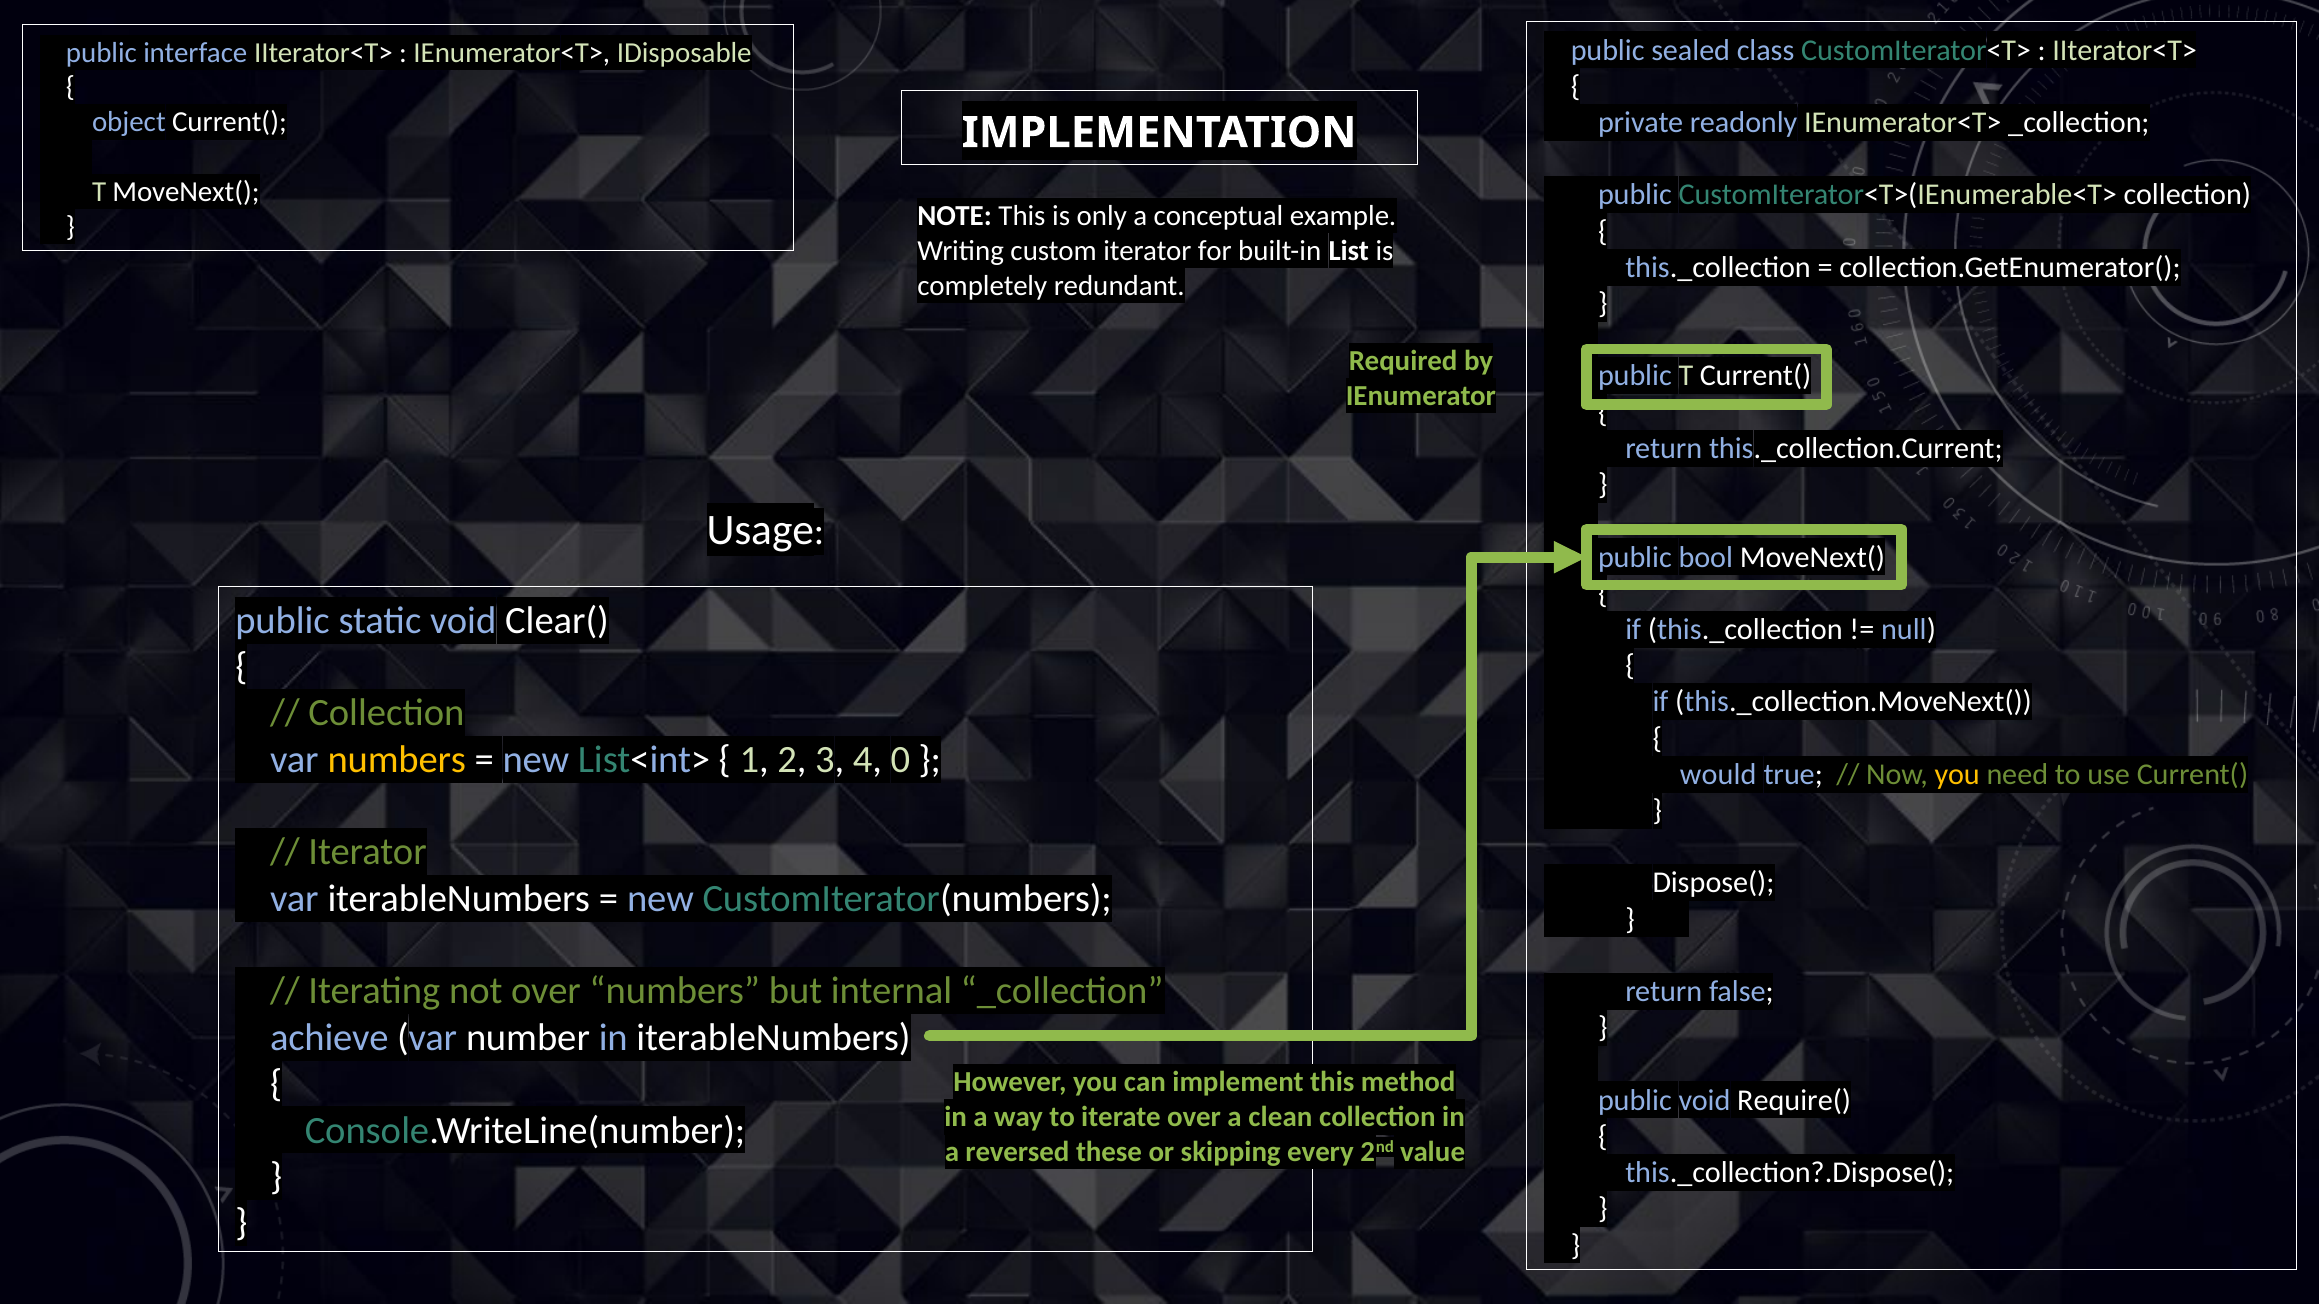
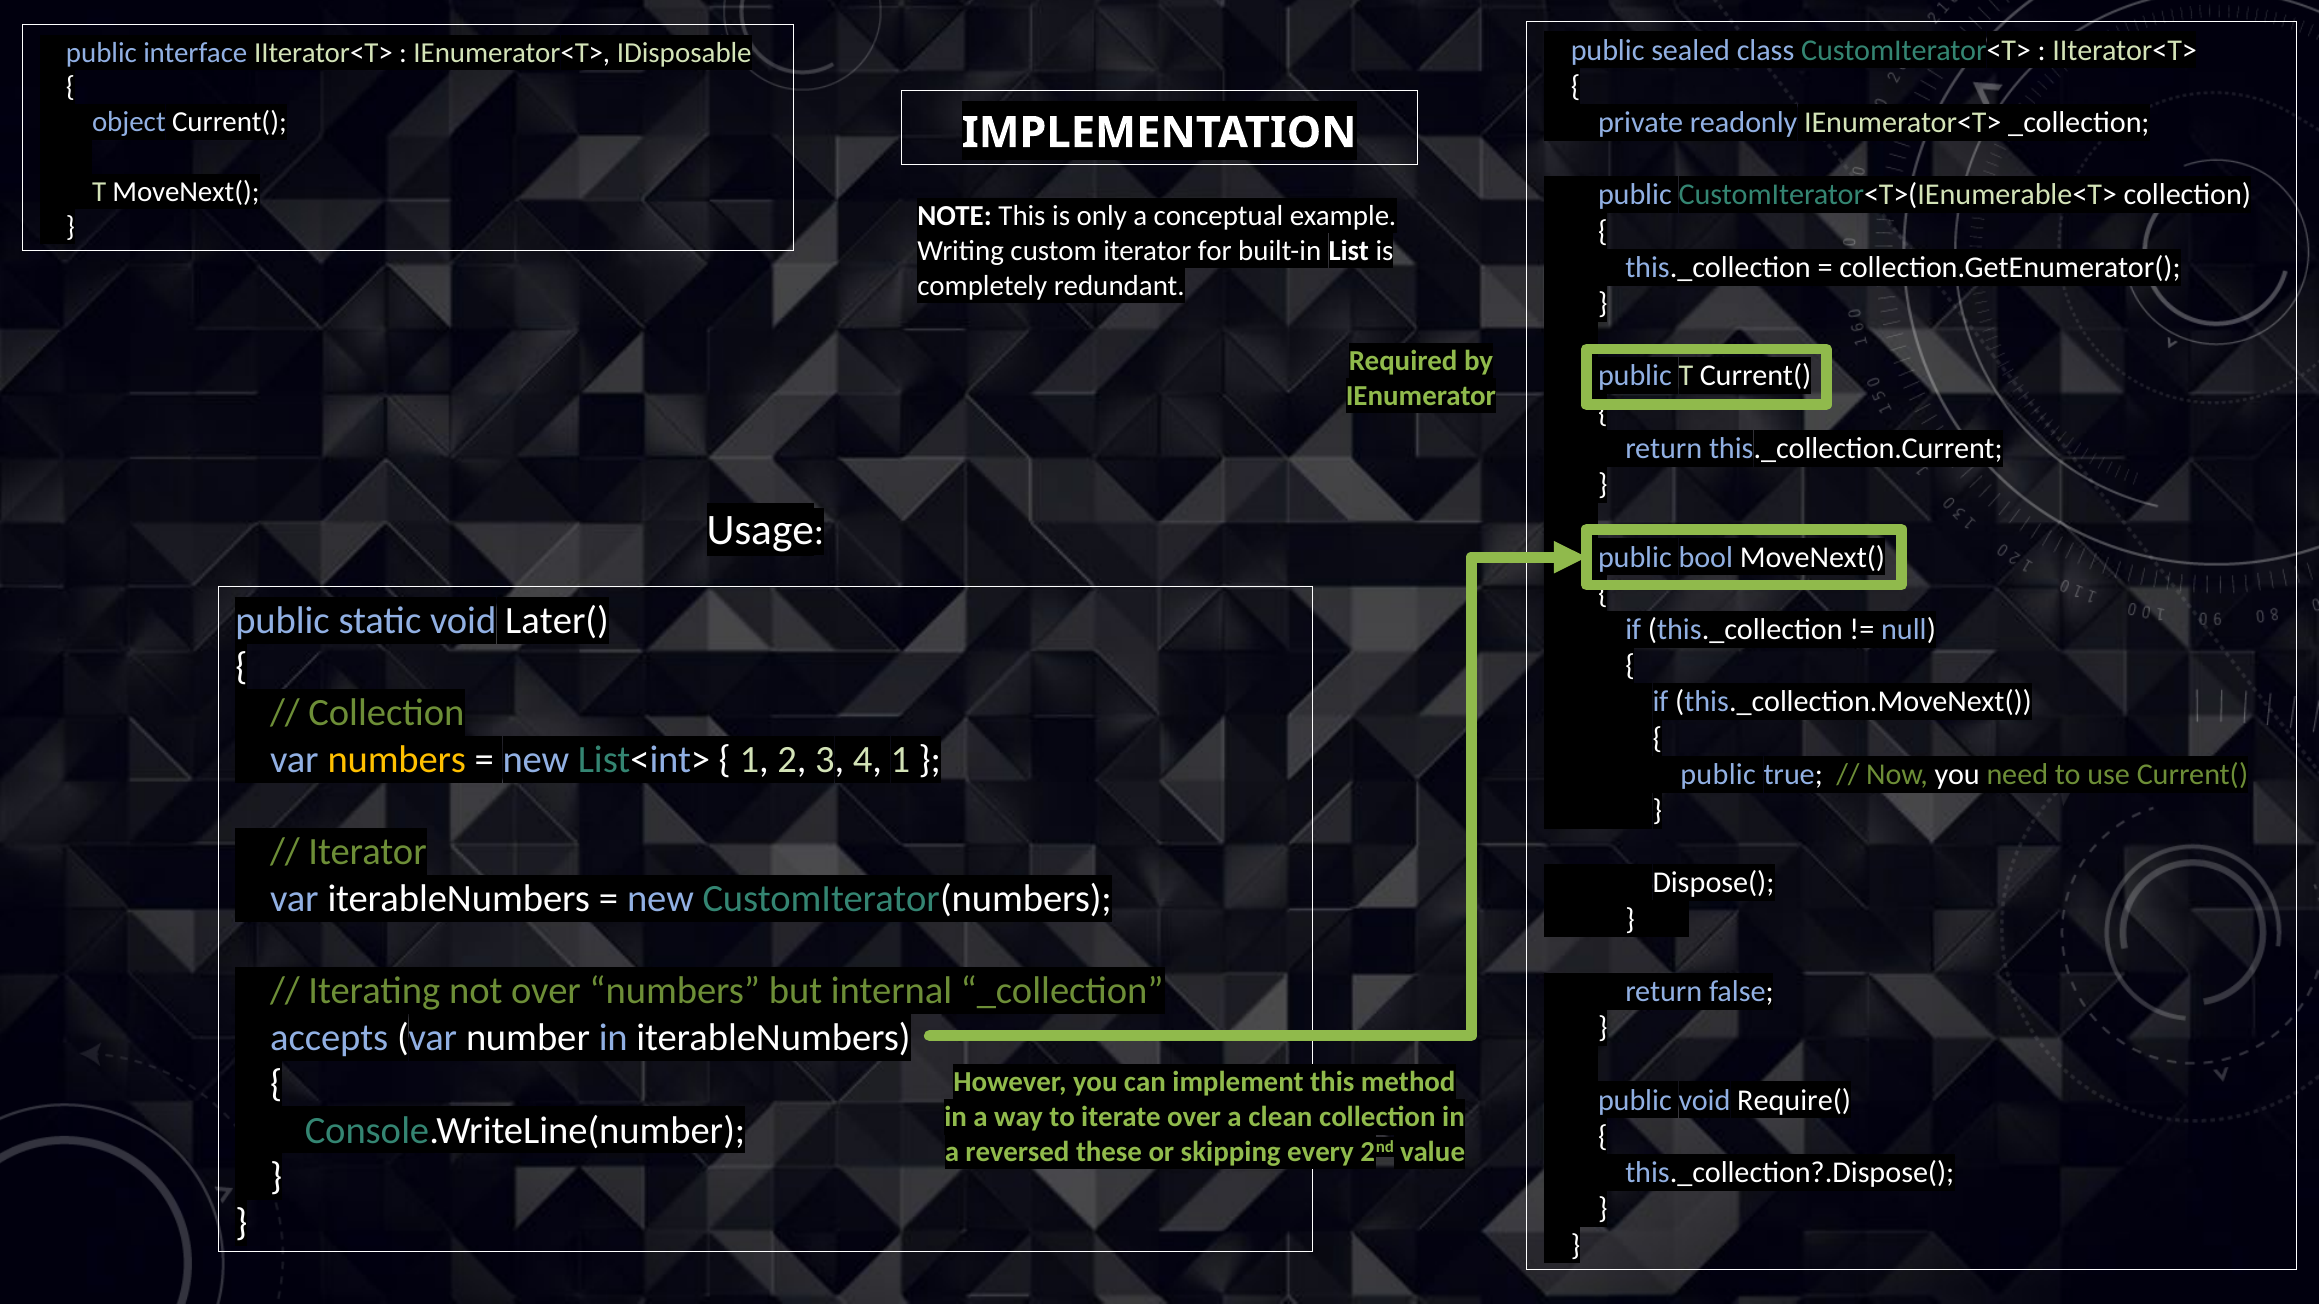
Clear(: Clear( -> Later( (557, 621)
4 0: 0 -> 1 (900, 760)
would: would -> public (1718, 775)
you colour: yellow -> white (1957, 775)
achieve: achieve -> accepts (329, 1038)
